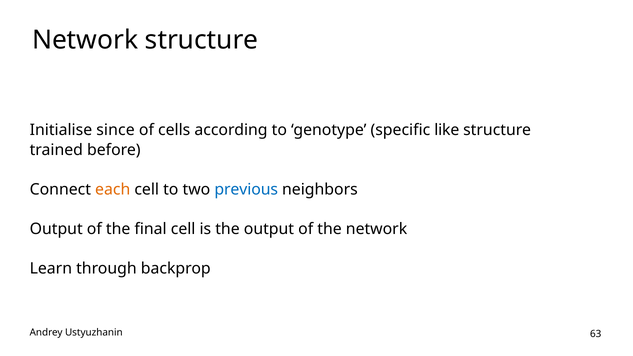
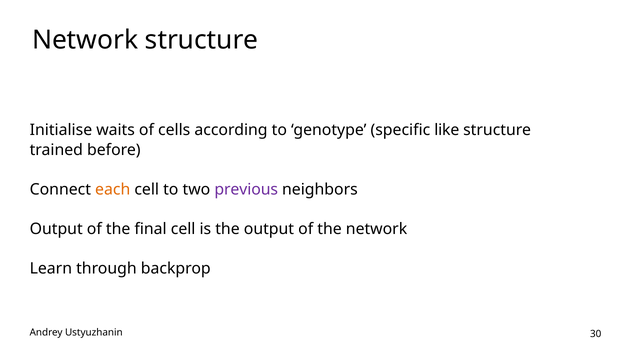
since: since -> waits (116, 130)
previous colour: blue -> purple (246, 190)
63: 63 -> 30 (596, 334)
